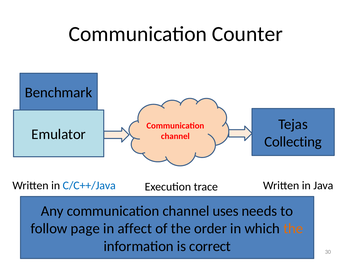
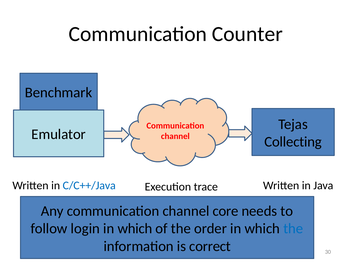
uses: uses -> core (226, 211)
page: page -> login (85, 229)
affect: affect -> which (135, 229)
the colour: orange -> blue (293, 229)
